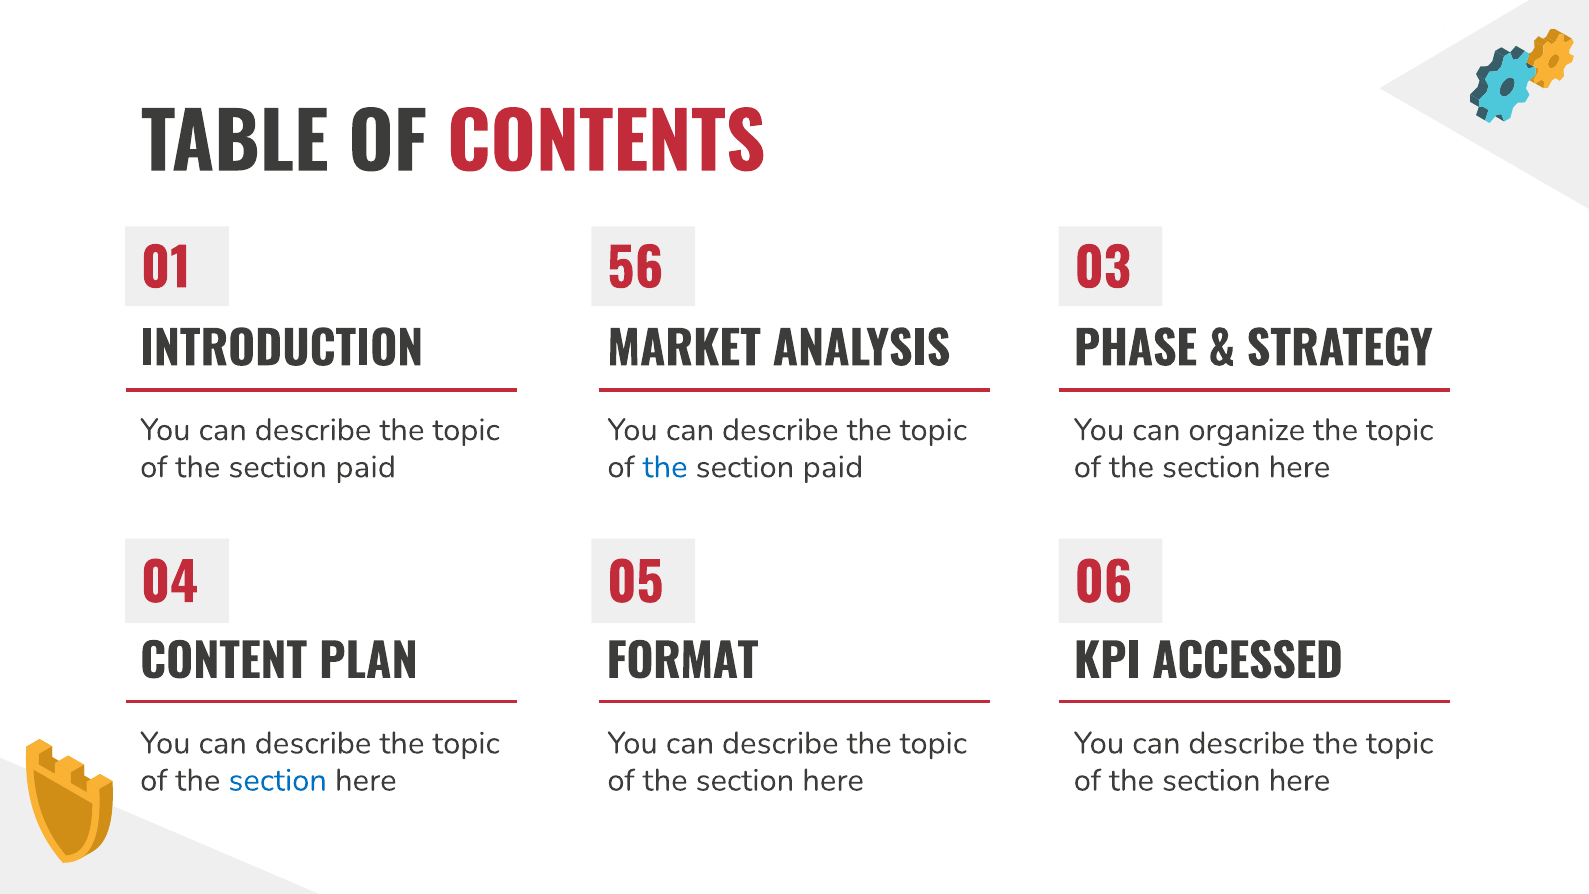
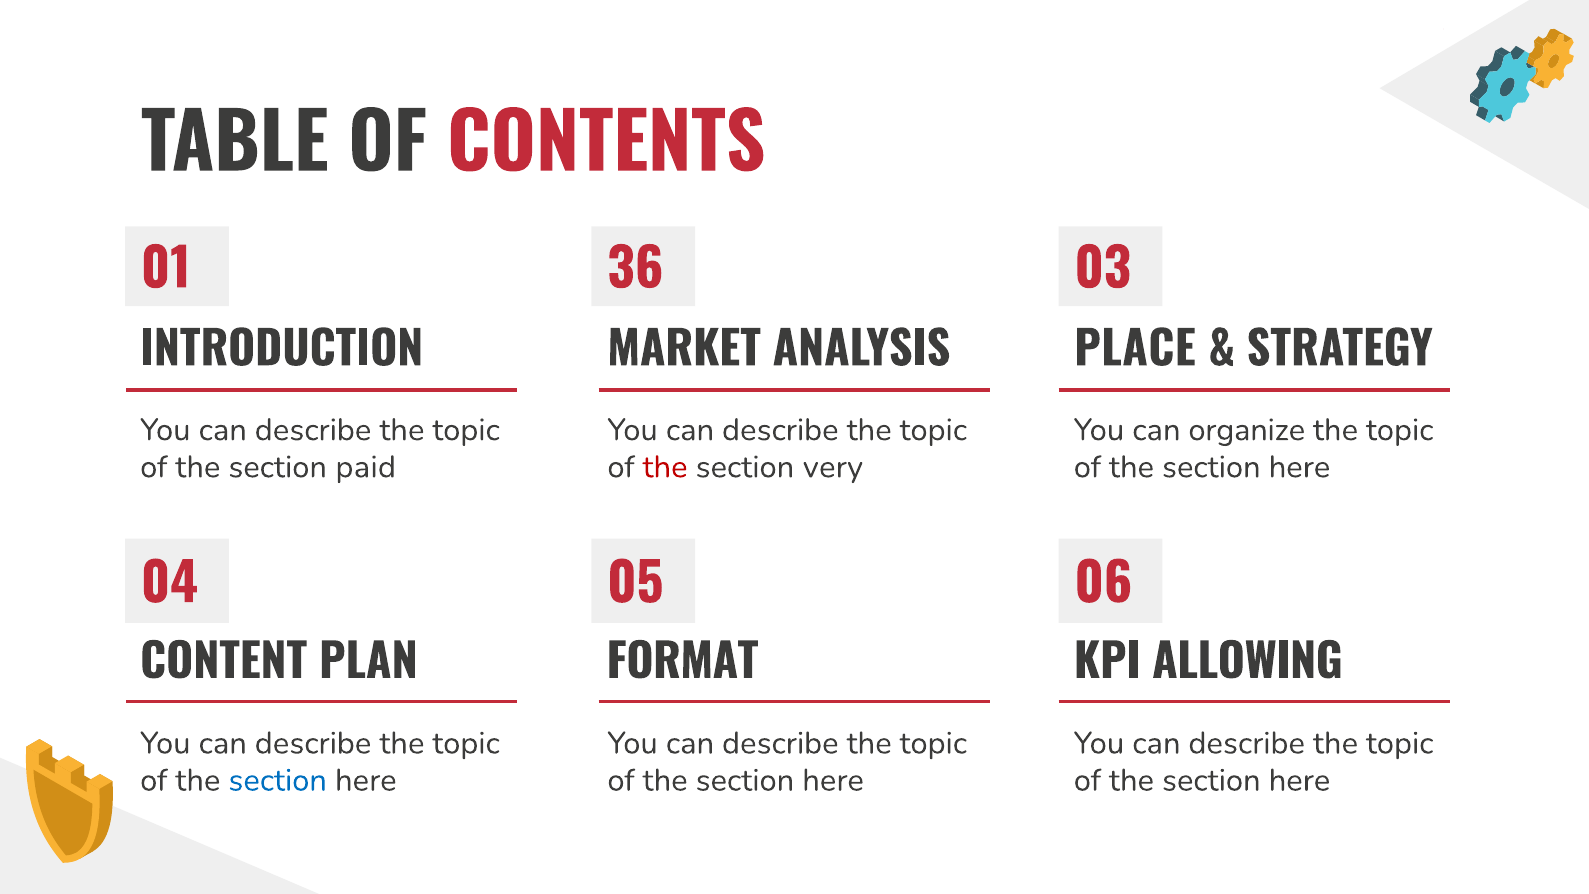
56: 56 -> 36 (635, 270)
PHASE: PHASE -> PLACE (1135, 350)
the colour: blue -> red (665, 467)
paid: paid -> very (833, 467)
ACCESSED: ACCESSED -> ALLOWING (1247, 662)
